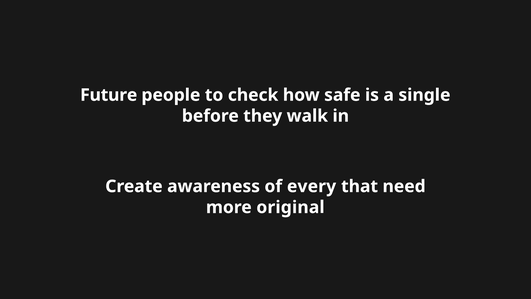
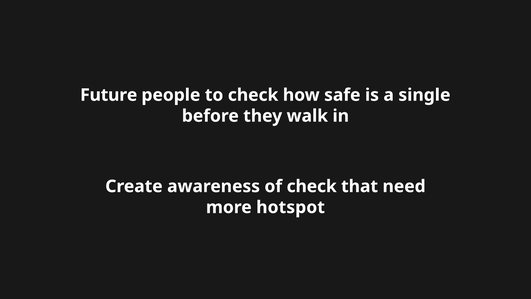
of every: every -> check (312, 186)
original: original -> hotspot (291, 207)
